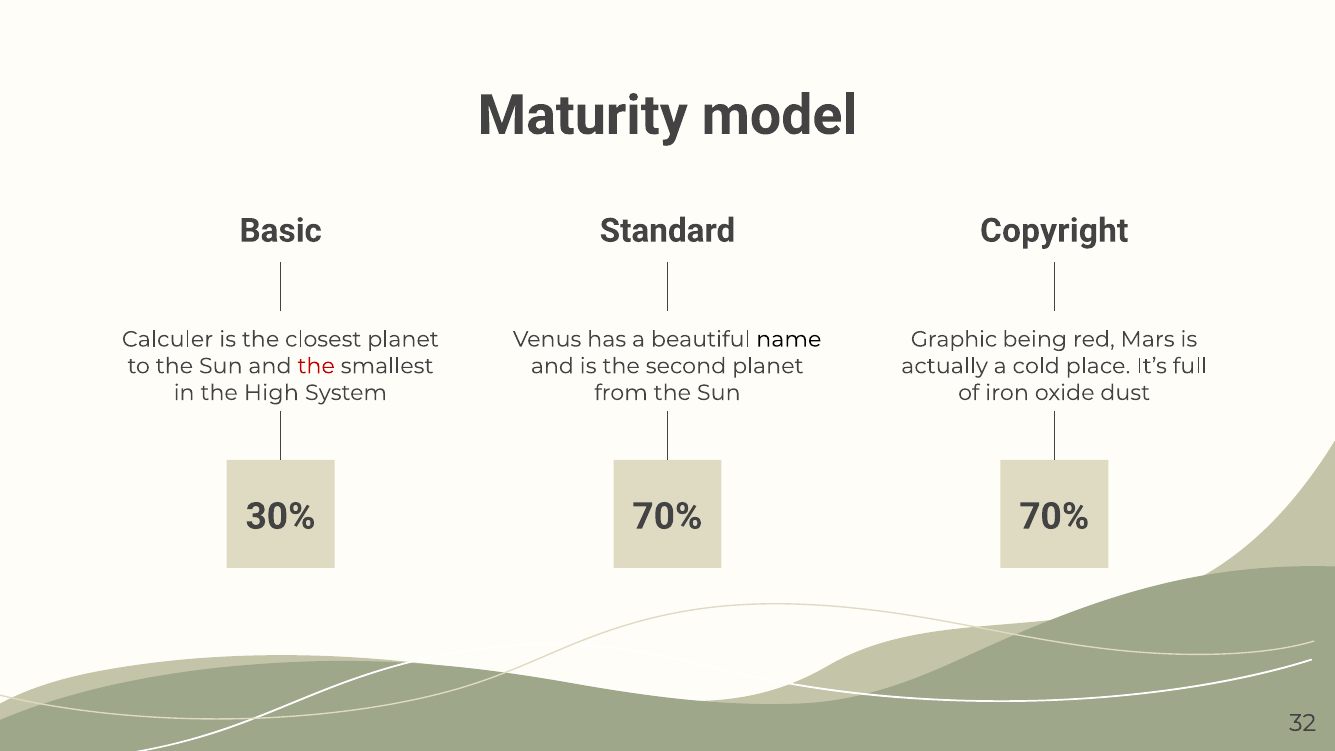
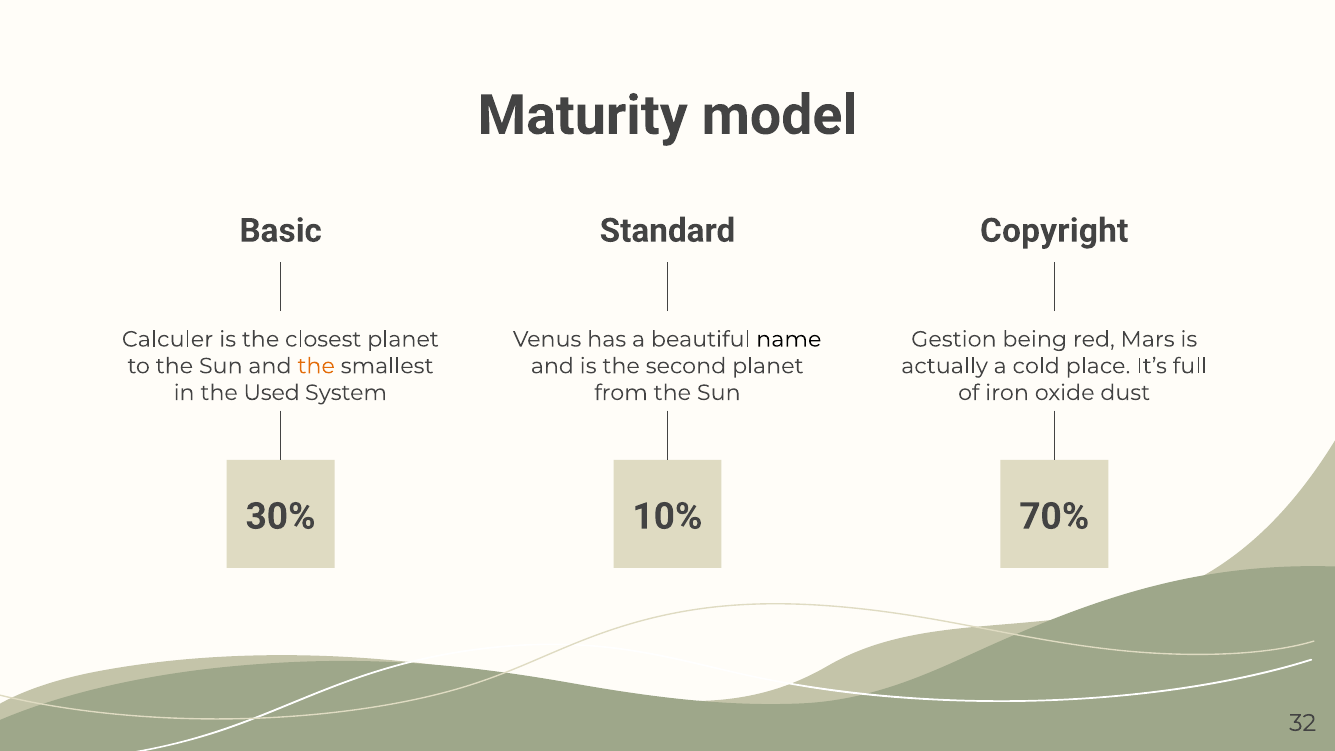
Graphic: Graphic -> Gestion (954, 339)
the colour: red -> orange (316, 366)
High: High -> Used (272, 393)
30% 70%: 70% -> 10% (667, 516)
